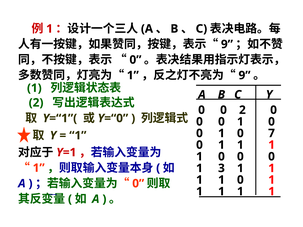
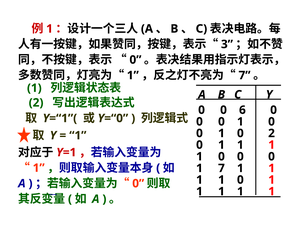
9: 9 -> 3 (227, 44)
9: 9 -> 7 (245, 75)
0 2: 2 -> 6 (242, 110)
0 7: 7 -> 2 (271, 133)
1 3: 3 -> 7 (221, 168)
